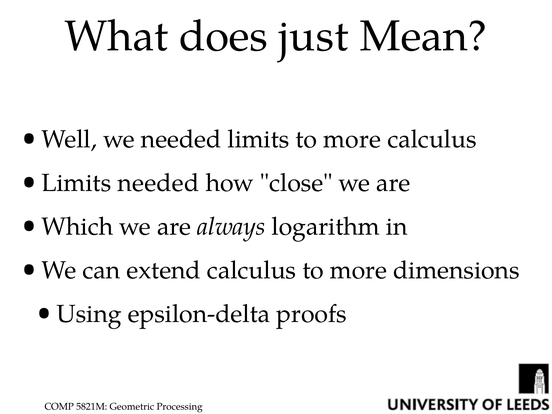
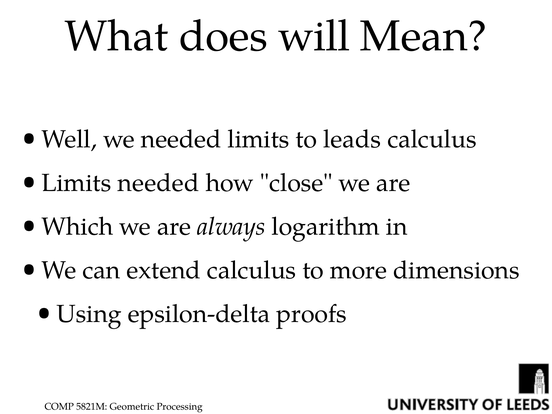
just: just -> will (314, 36)
limits to more: more -> leads (352, 139)
